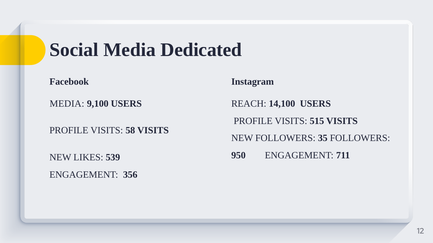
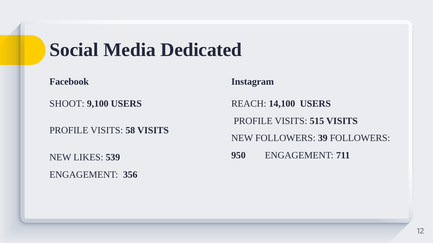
MEDIA: MEDIA -> SHOOT (67, 104)
35: 35 -> 39 (323, 138)
